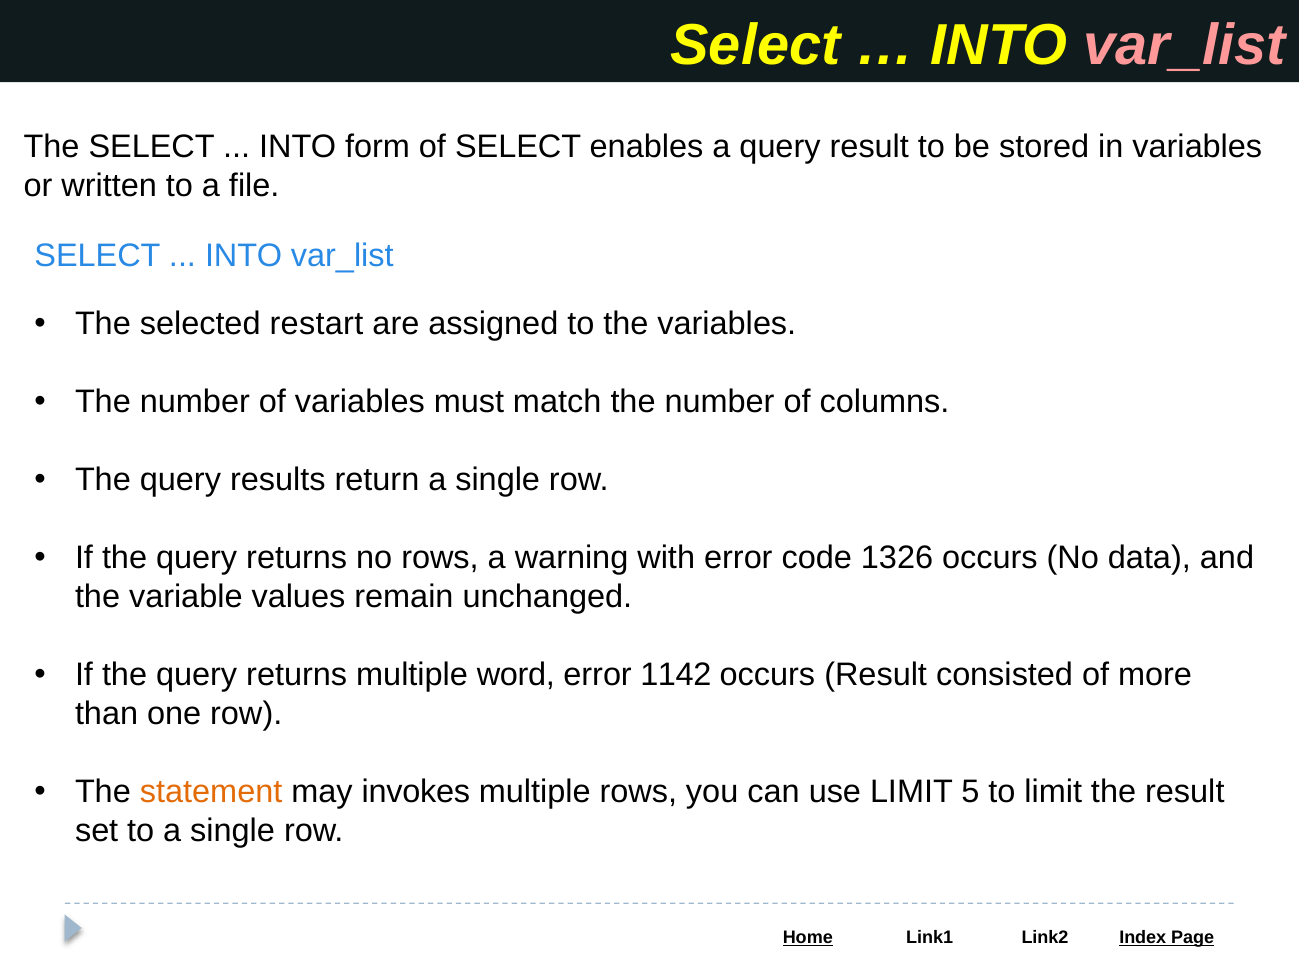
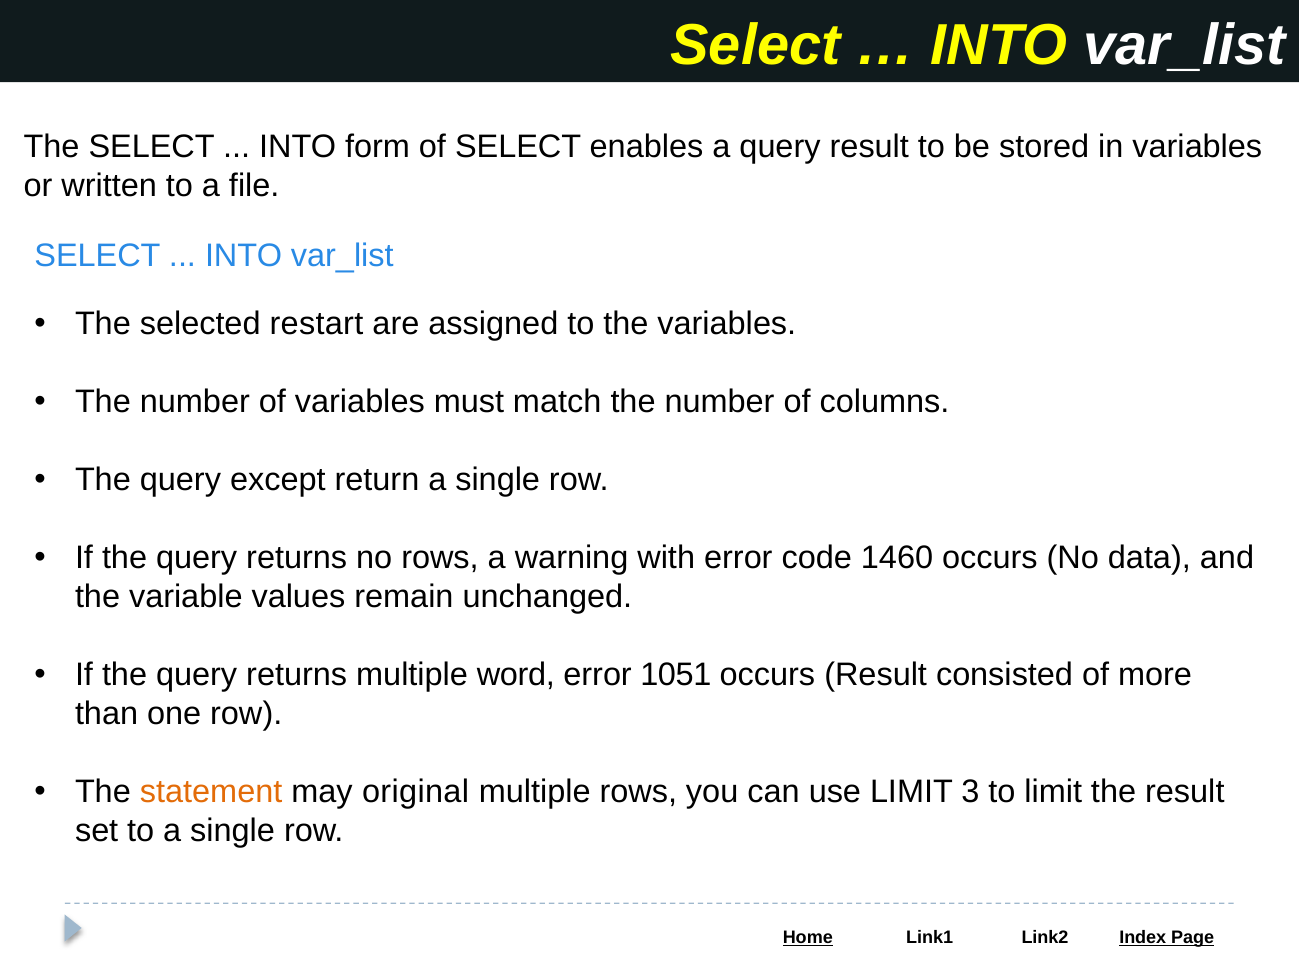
var_list colour: pink -> white (1184, 45)
results: results -> except (278, 480)
1326: 1326 -> 1460 (897, 558)
1142: 1142 -> 1051 (676, 675)
invokes: invokes -> original (416, 791)
5: 5 -> 3 (970, 791)
